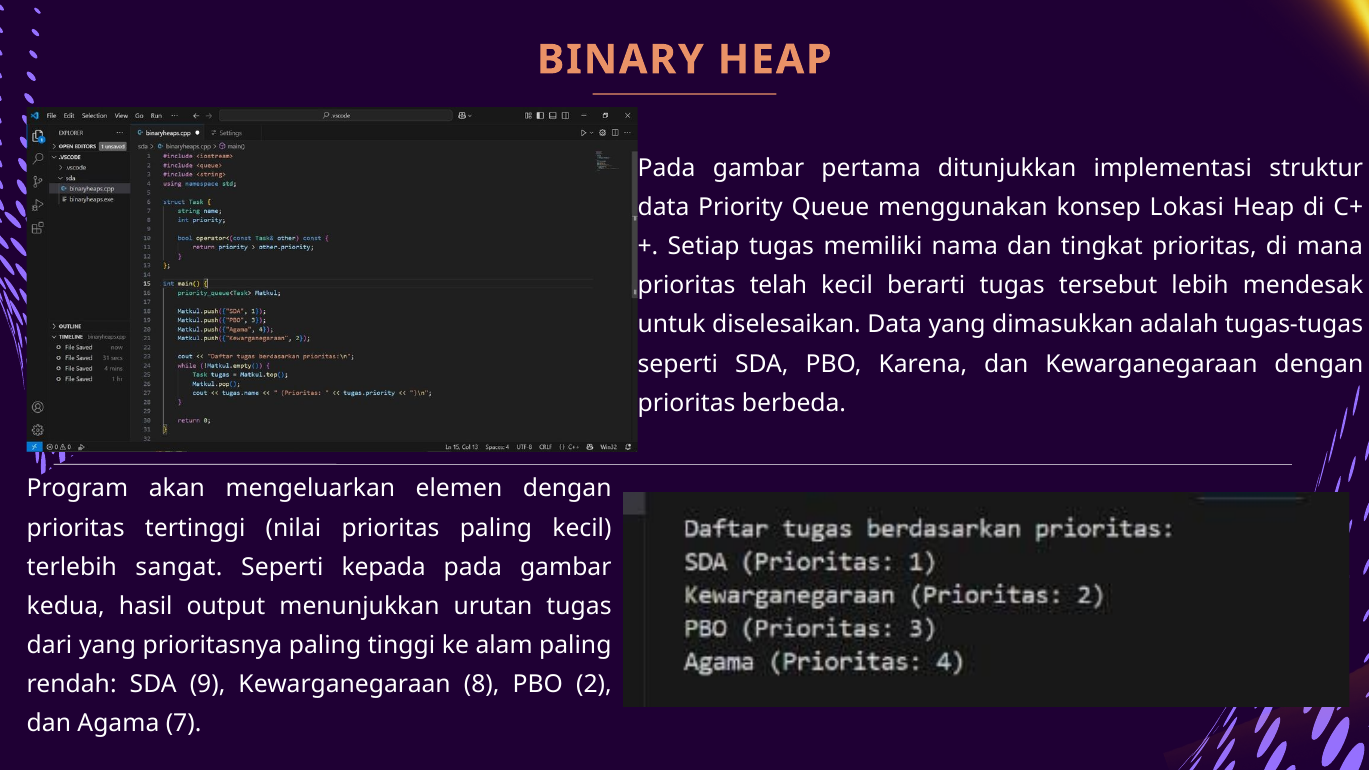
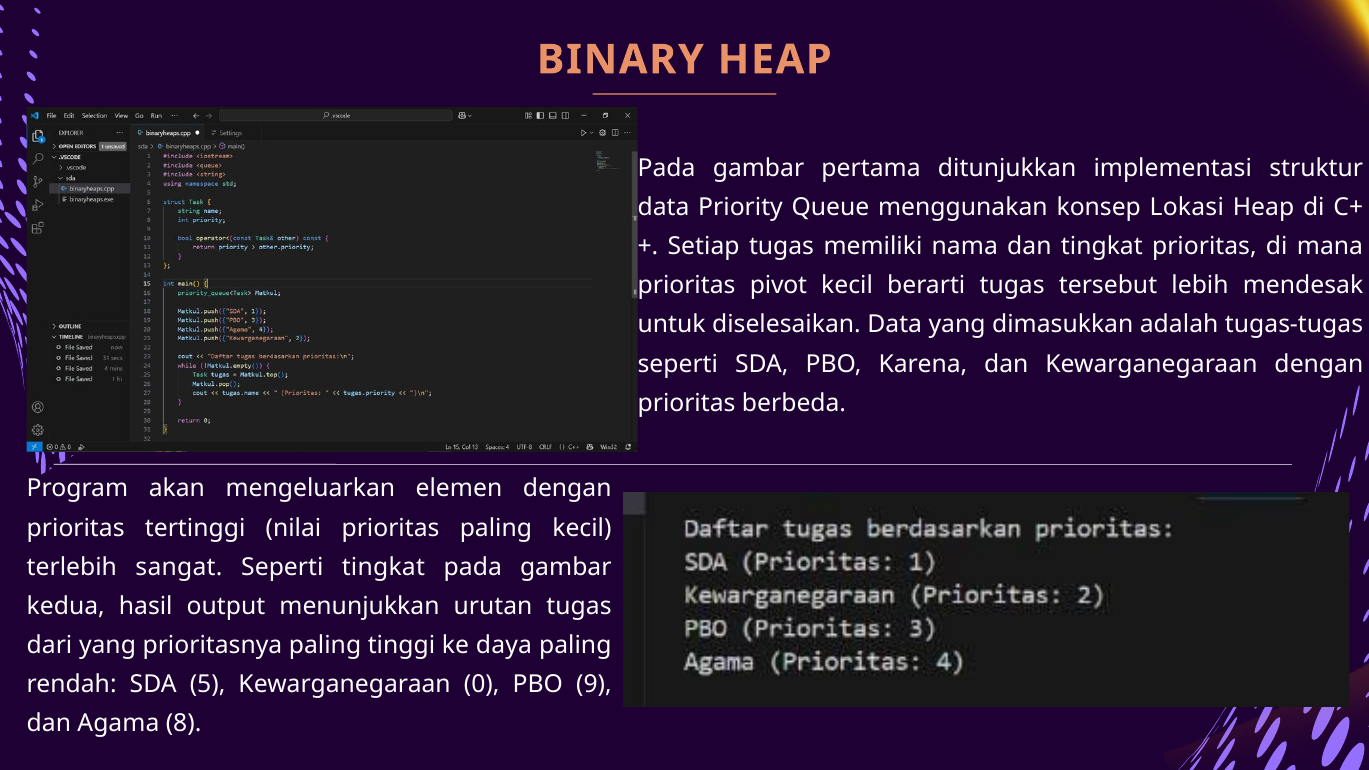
telah: telah -> pivot (778, 286)
Seperti kepada: kepada -> tingkat (383, 567)
alam: alam -> daya (504, 645)
9: 9 -> 5 (208, 684)
8: 8 -> 0 (482, 684)
2: 2 -> 9 (594, 684)
7: 7 -> 8 (184, 724)
